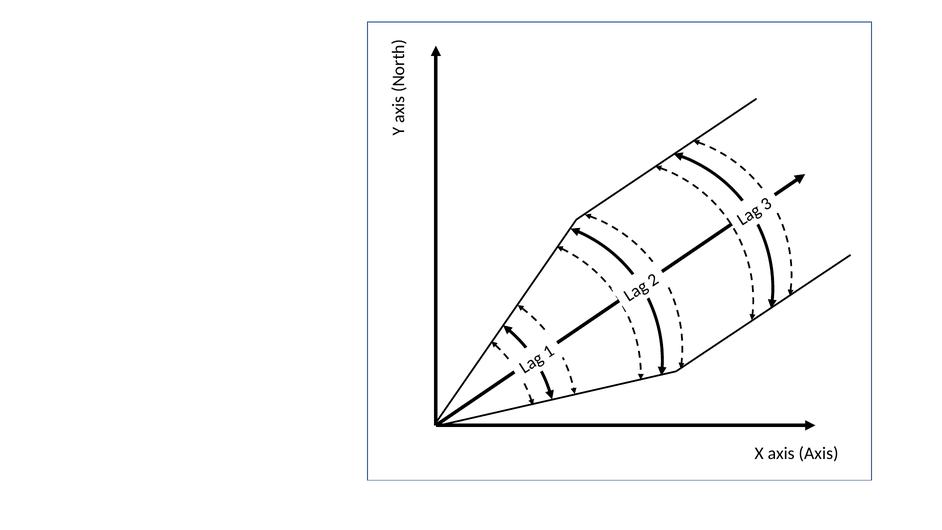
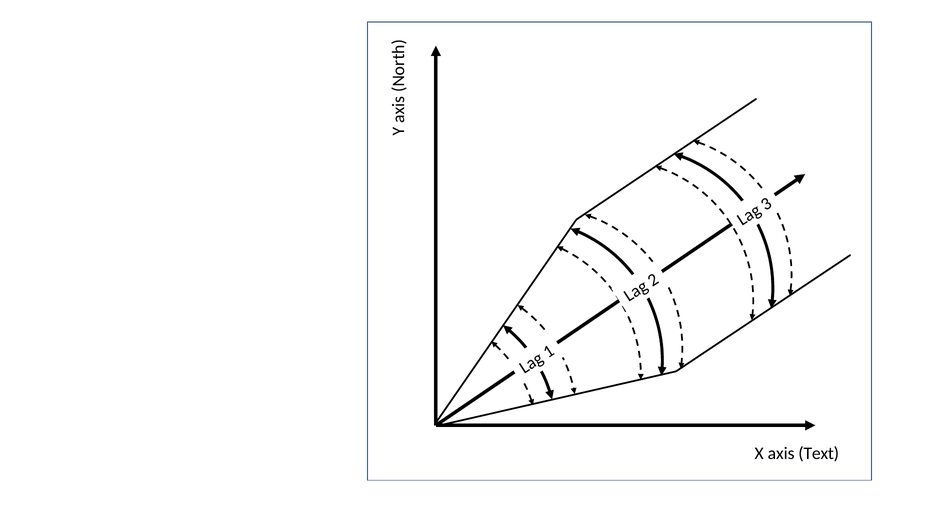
axis Axis: Axis -> Text (819, 453)
